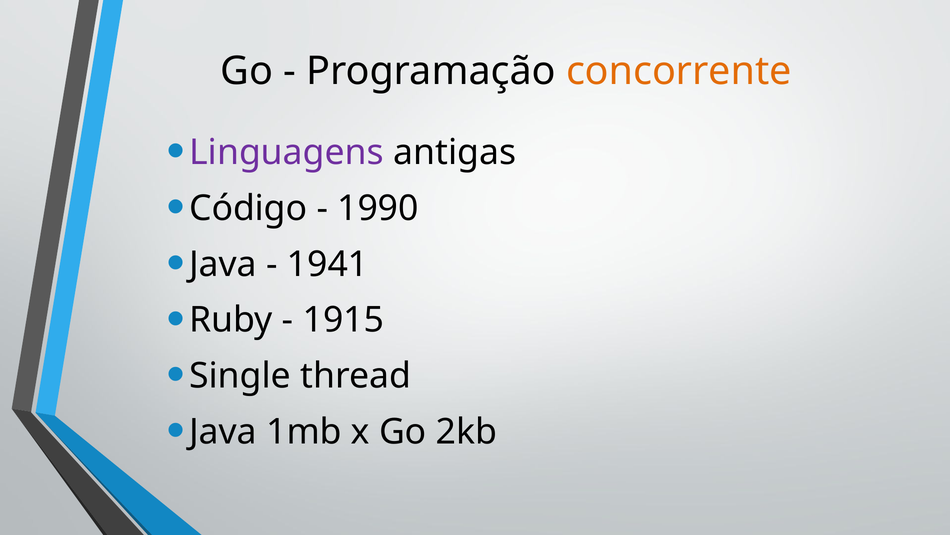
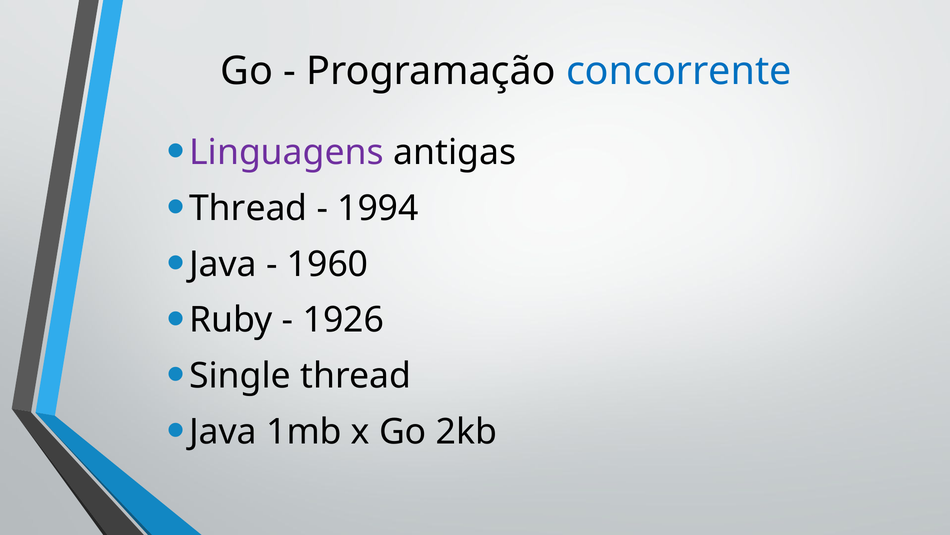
concorrente colour: orange -> blue (679, 71)
Código: Código -> Thread (248, 208)
1990: 1990 -> 1994 (378, 208)
1941: 1941 -> 1960 (328, 264)
1915: 1915 -> 1926 (343, 320)
